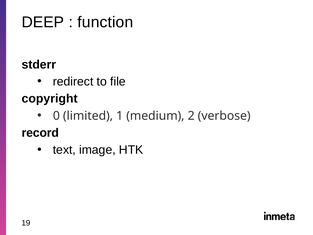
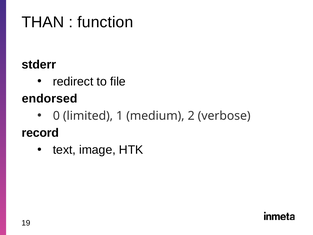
DEEP: DEEP -> THAN (43, 22)
copyright: copyright -> endorsed (50, 99)
